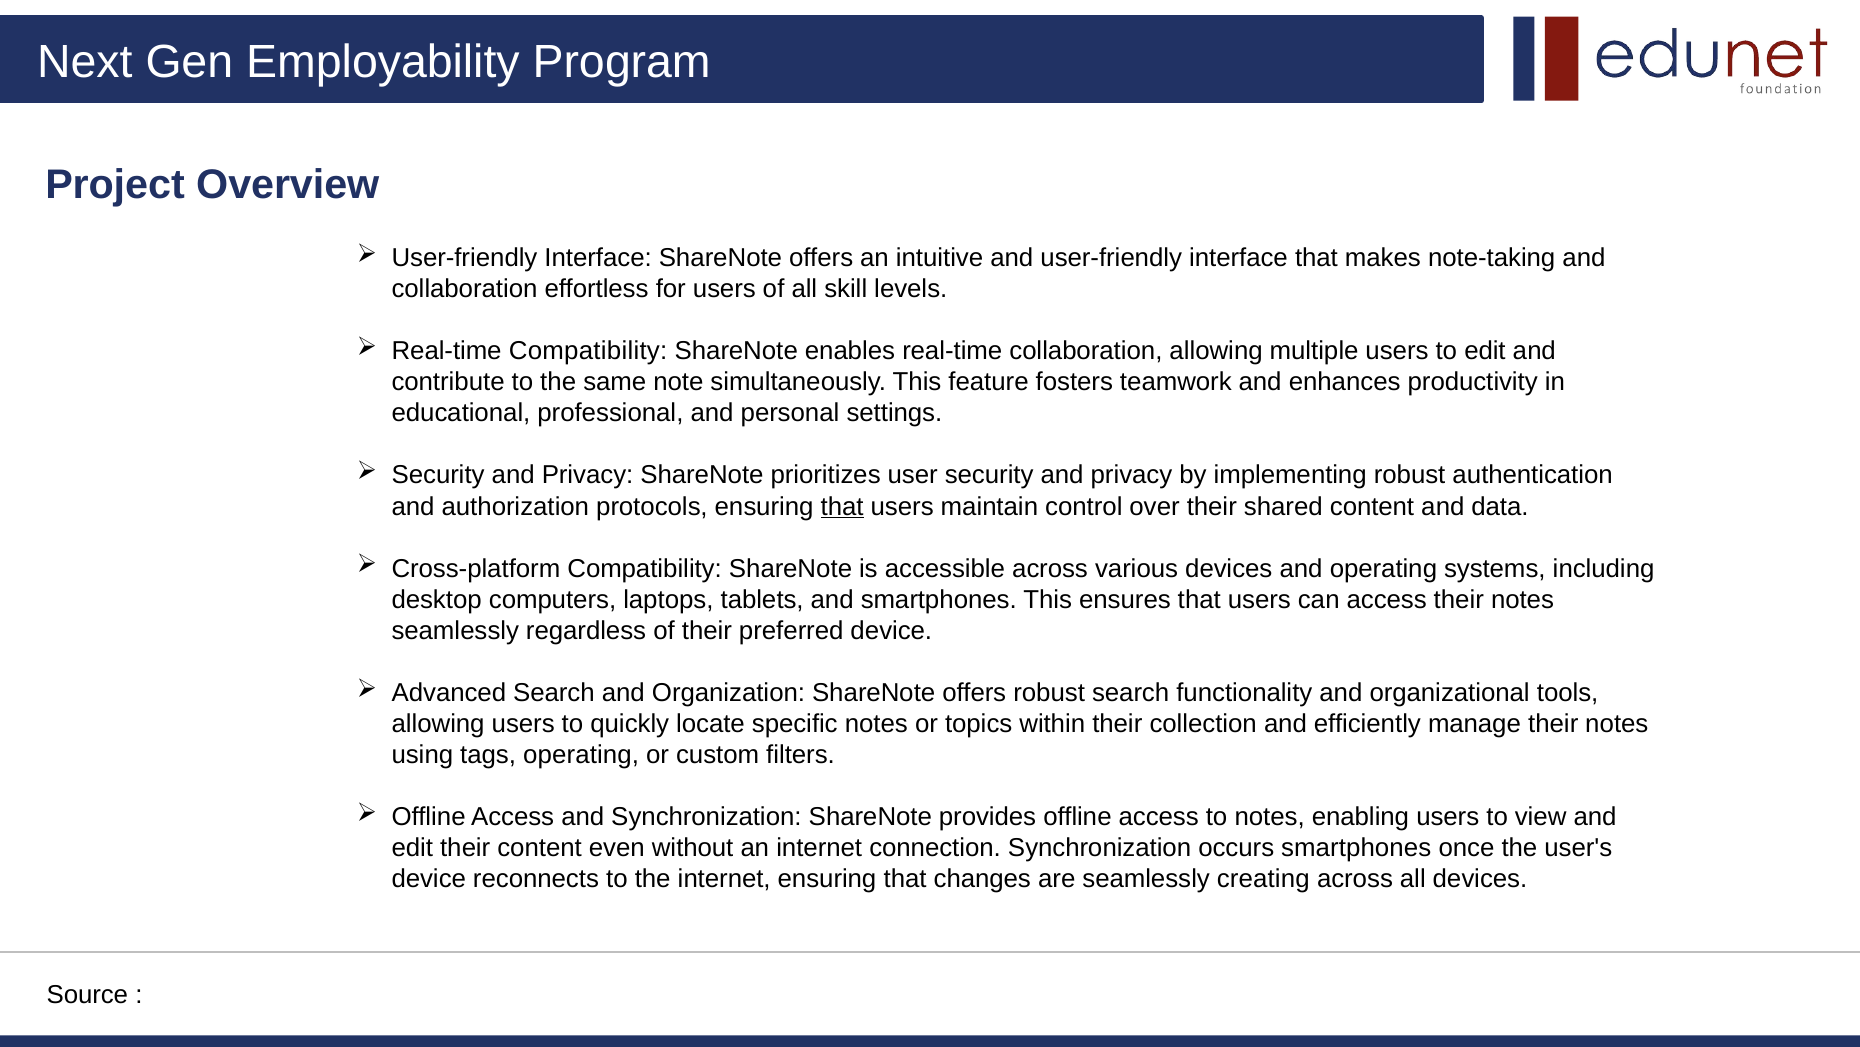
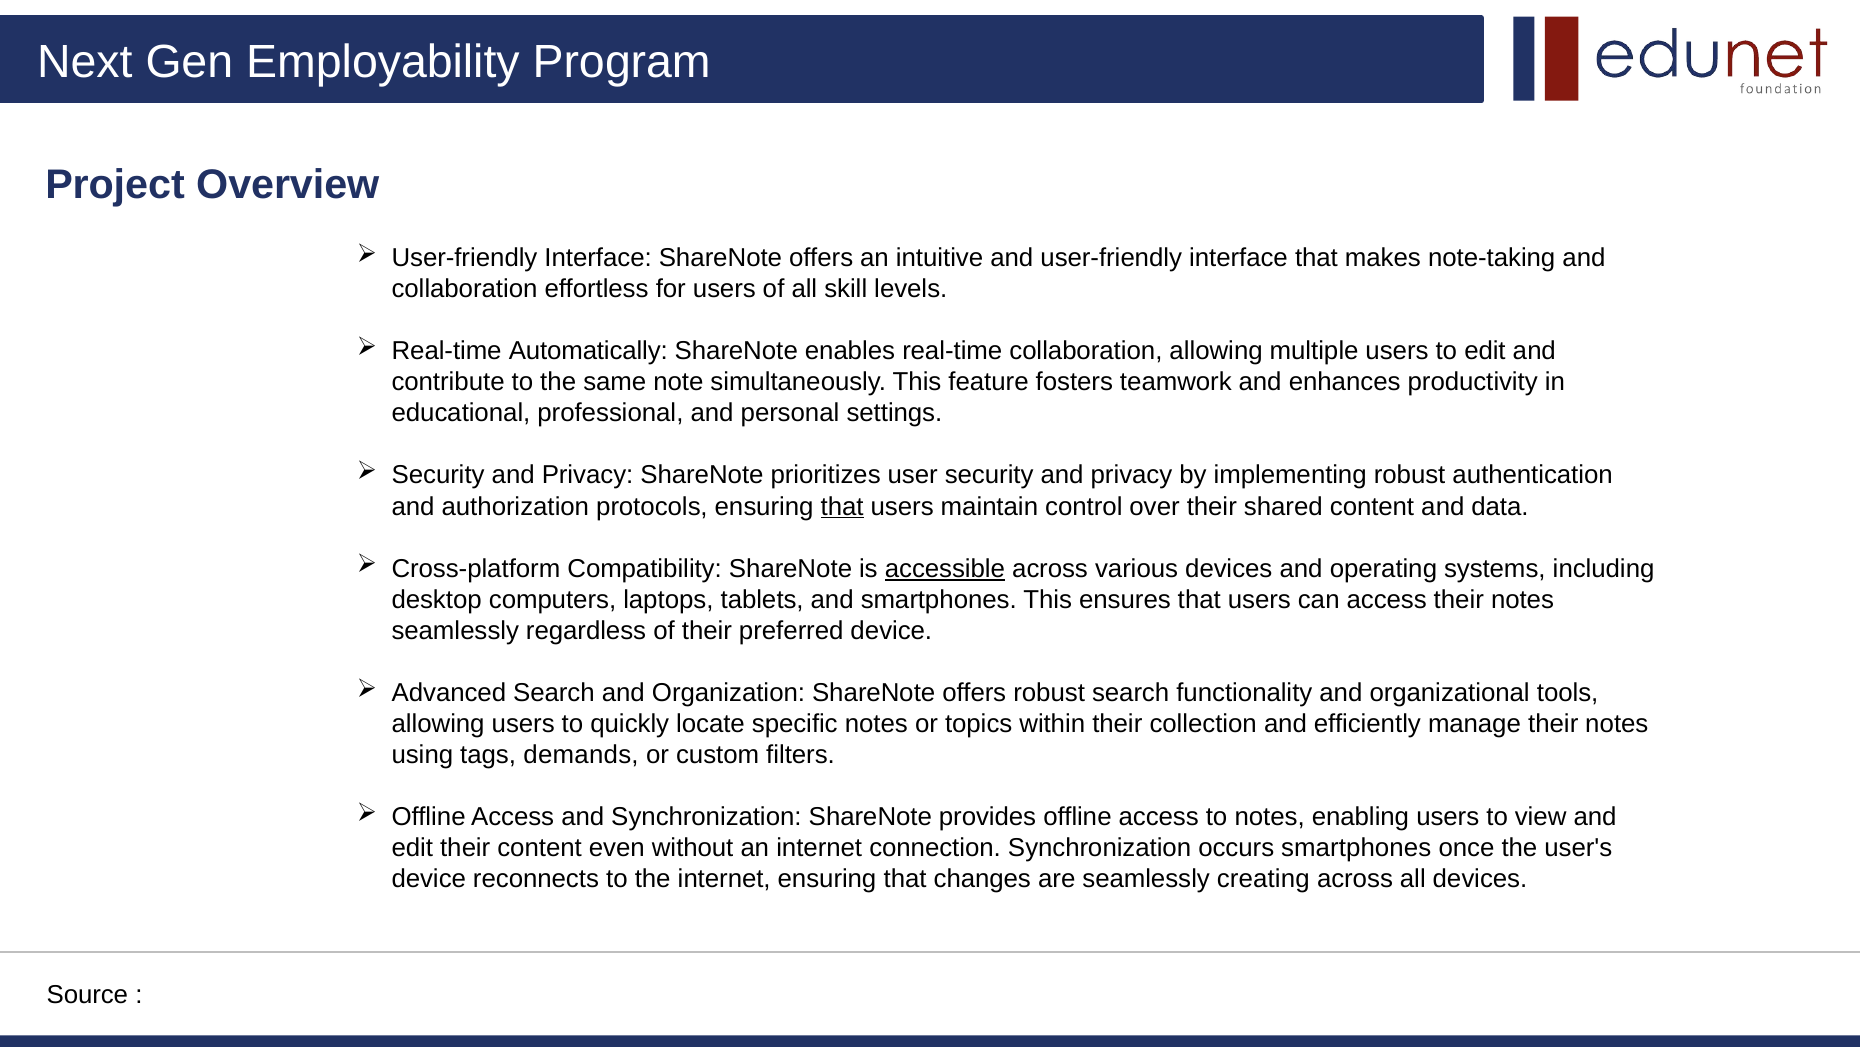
Real-time Compatibility: Compatibility -> Automatically (588, 351)
accessible underline: none -> present (945, 568)
tags operating: operating -> demands (581, 755)
